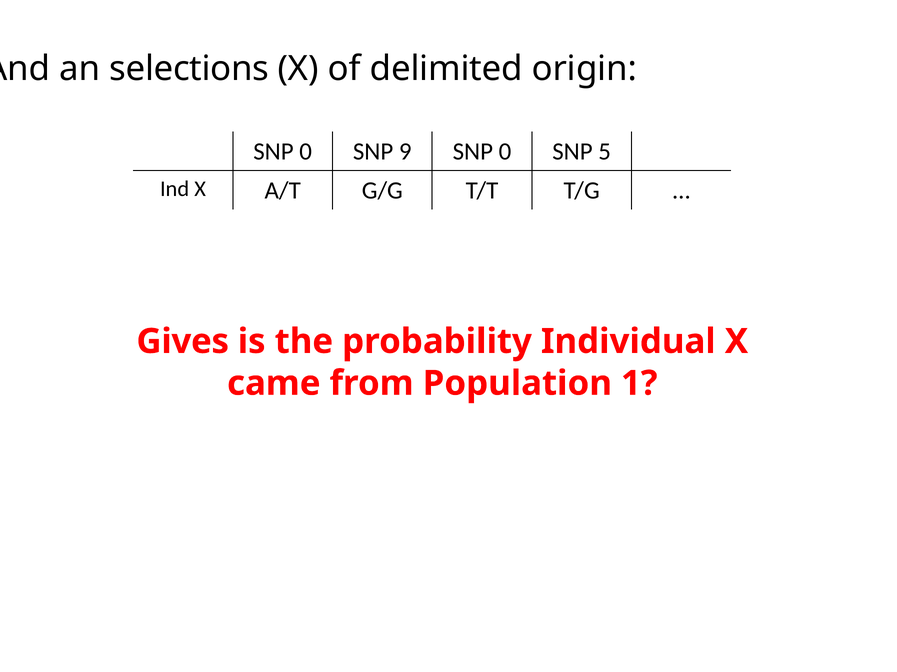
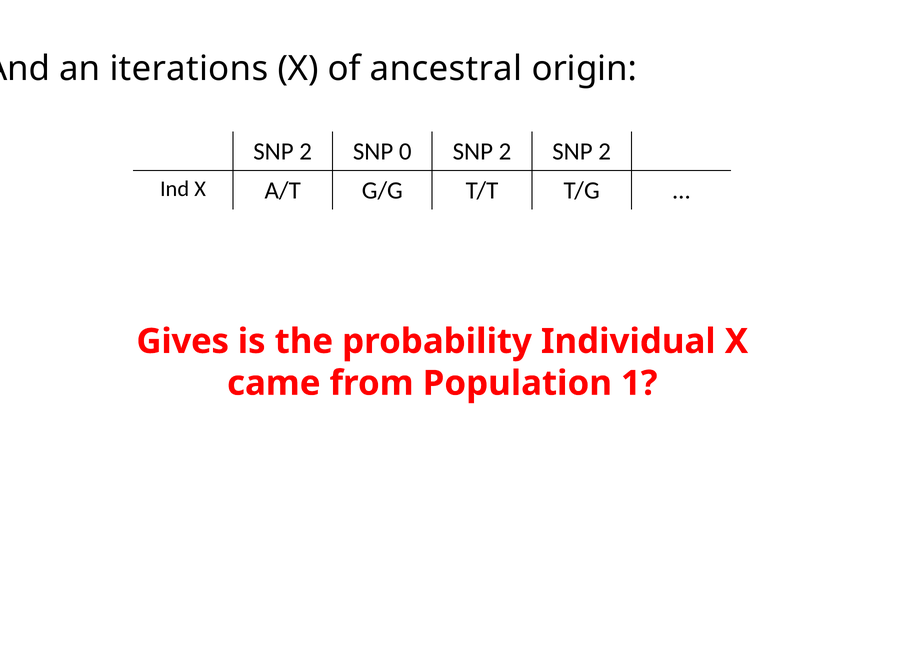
selections: selections -> iterations (189, 69)
delimited: delimited -> ancestral (446, 69)
0: 0 -> 2 (306, 152)
9: 9 -> 0 (405, 152)
0: 0 -> 2 (505, 152)
5: 5 -> 2 (605, 152)
